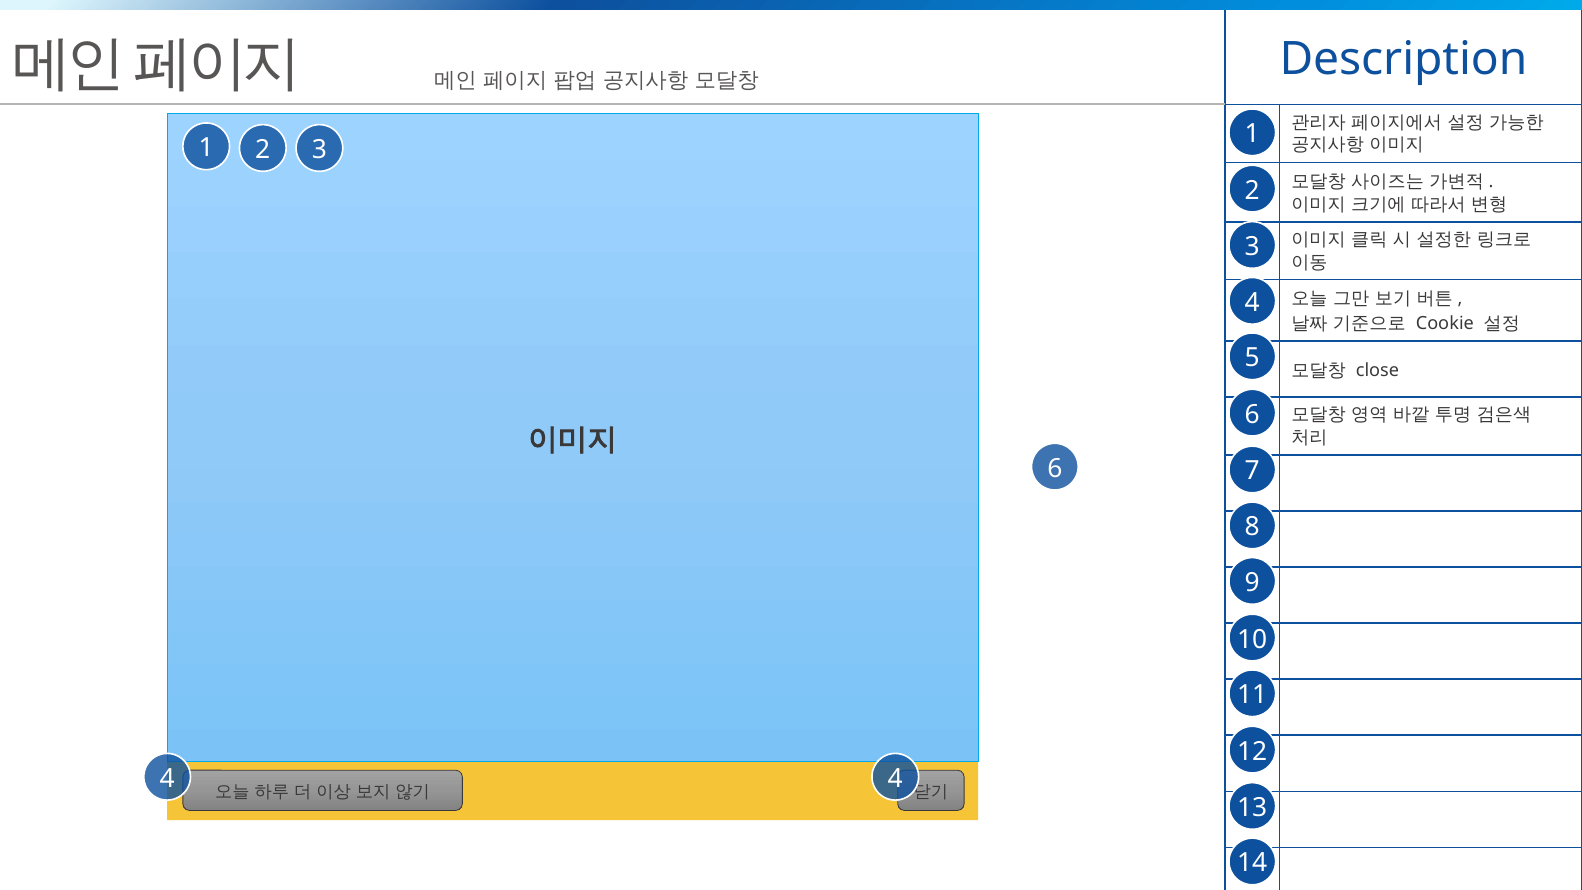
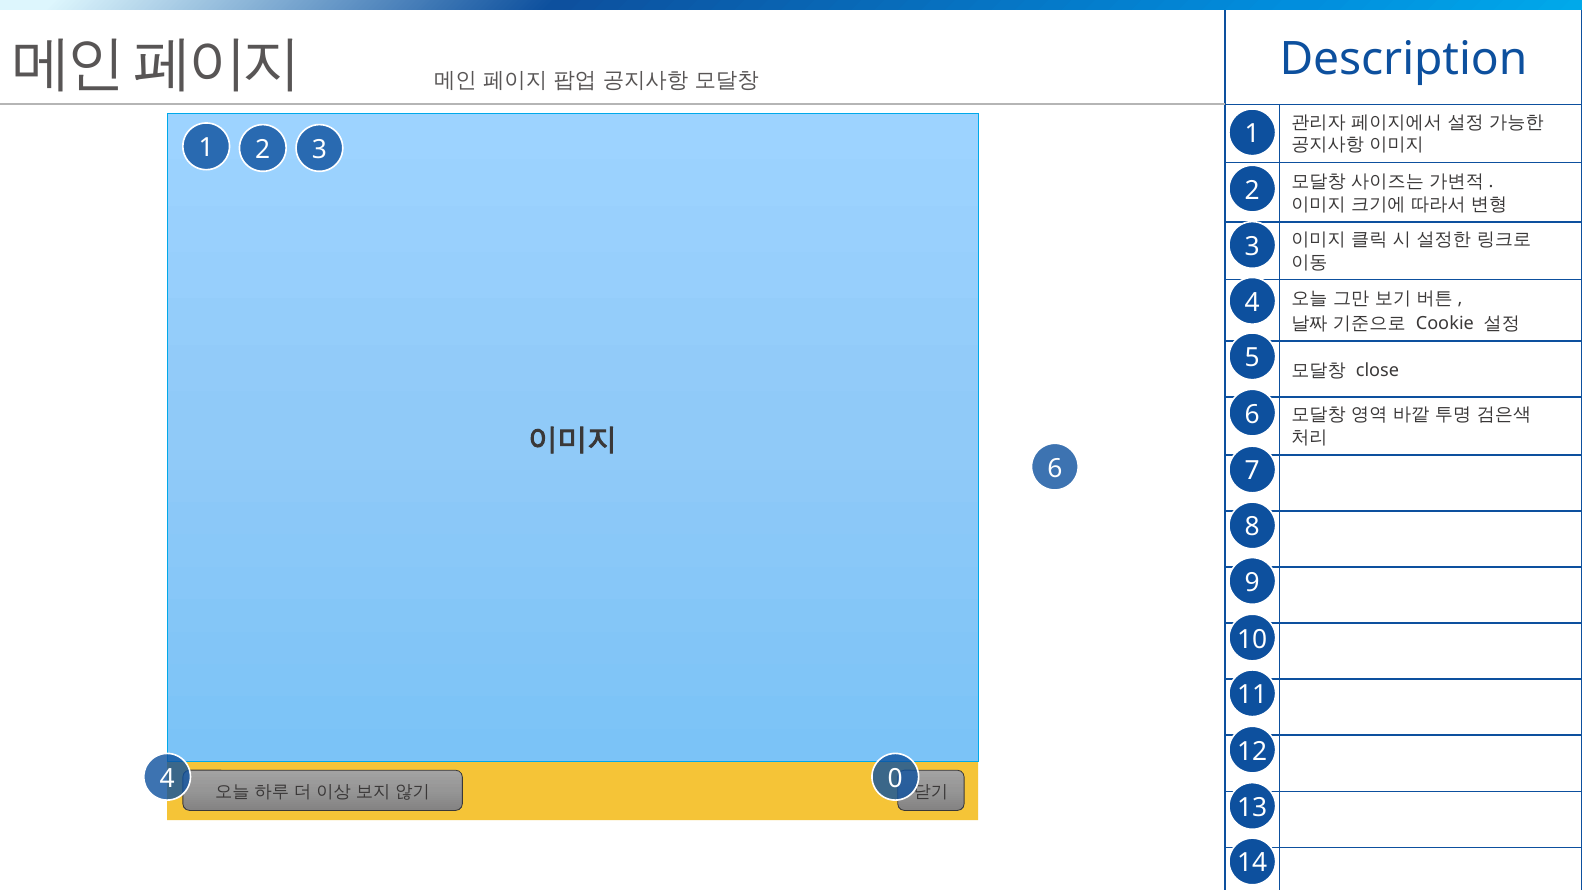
4 4: 4 -> 0 (895, 778)
